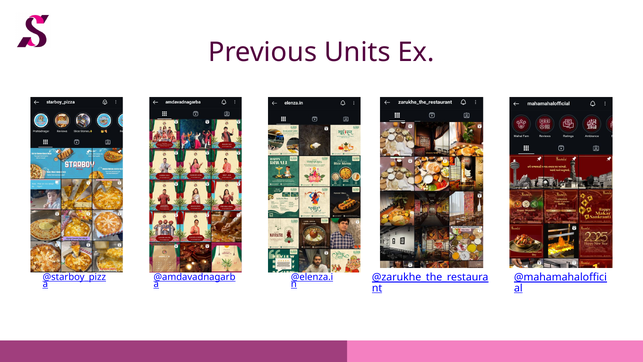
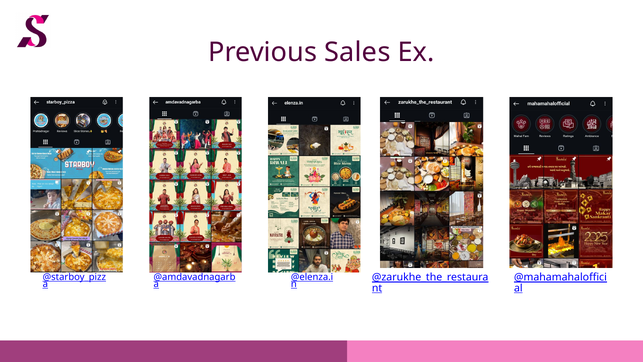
Units: Units -> Sales (357, 52)
